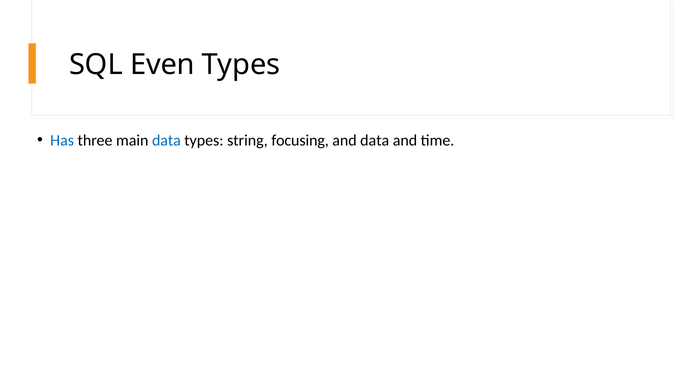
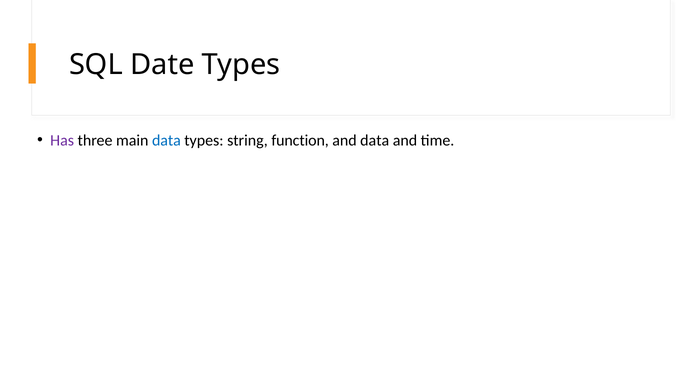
Even: Even -> Date (162, 65)
Has colour: blue -> purple (62, 140)
focusing: focusing -> function (300, 140)
